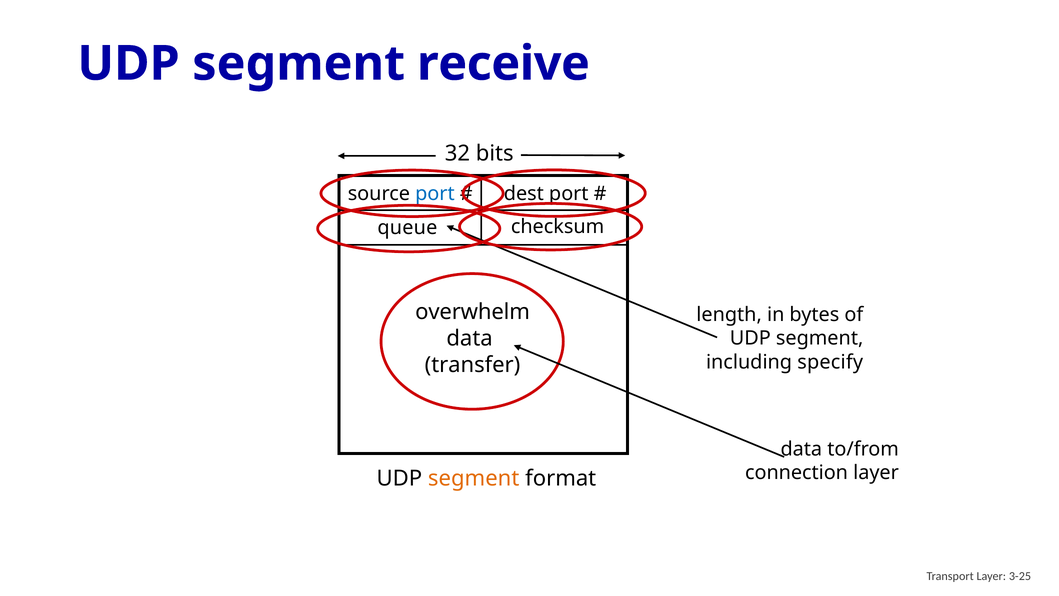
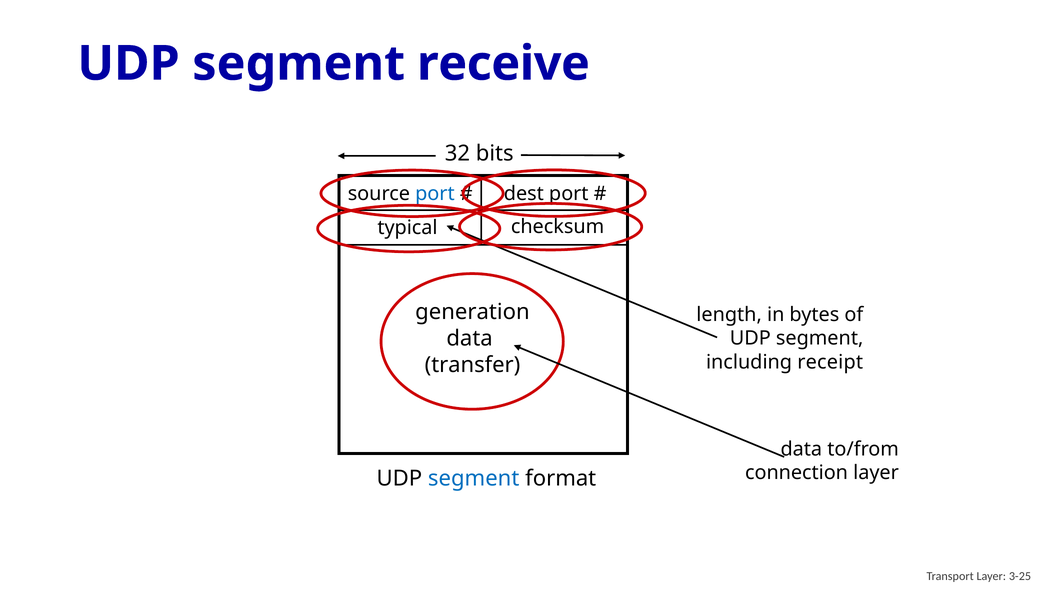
queue: queue -> typical (407, 227)
overwhelm: overwhelm -> generation (472, 312)
specify: specify -> receipt (830, 362)
segment colour: orange -> blue (474, 478)
